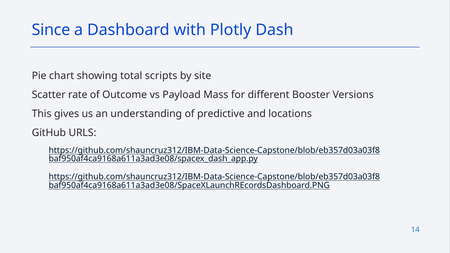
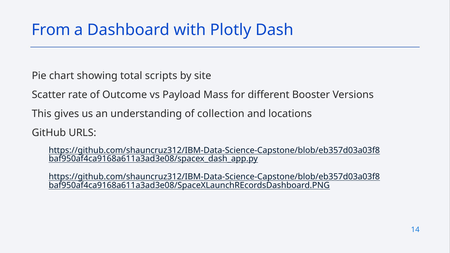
Since: Since -> From (51, 30)
predictive: predictive -> collection (221, 114)
